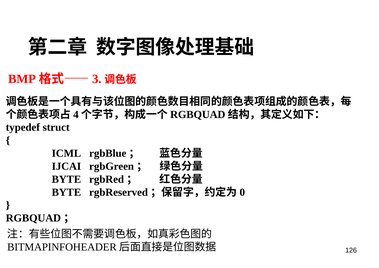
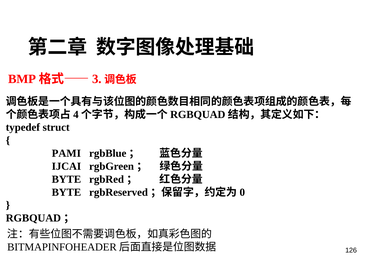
ICML: ICML -> PAMI (66, 153)
